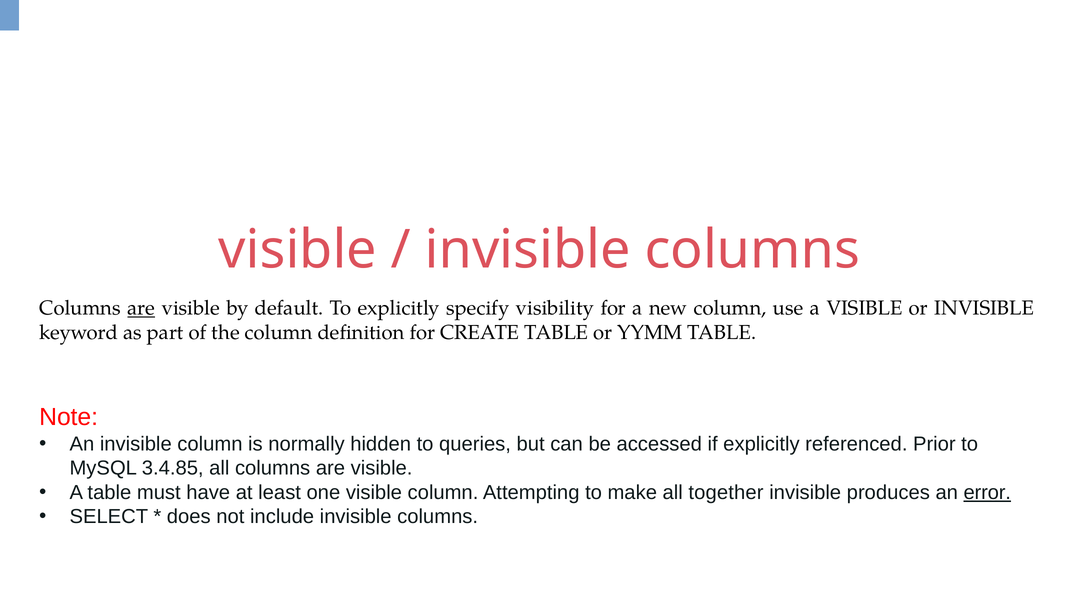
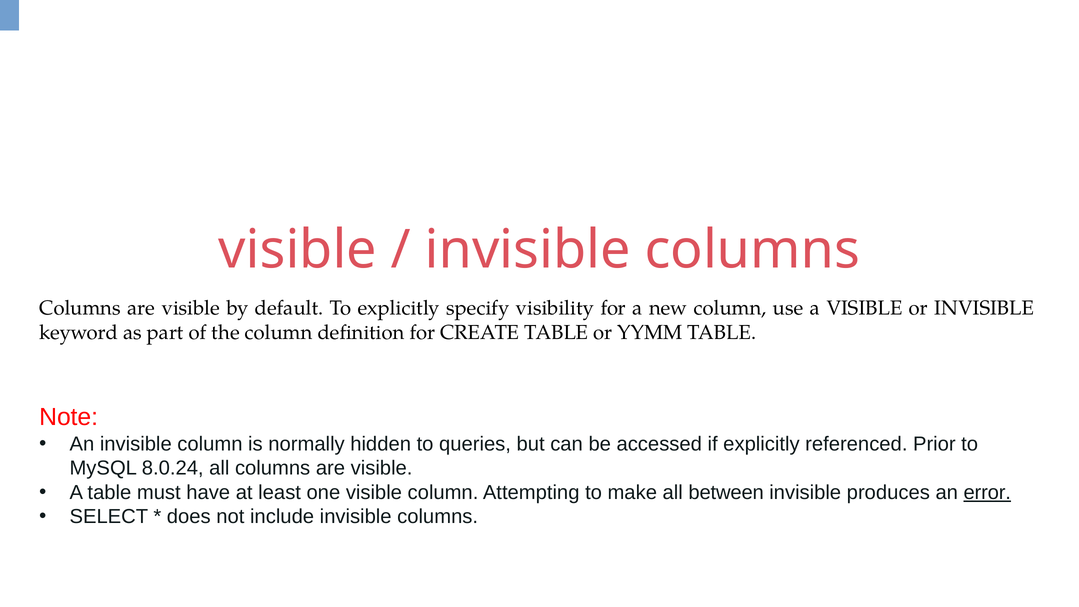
are underline: present -> none (141, 308)
3.4.85: 3.4.85 -> 8.0.24 (173, 468)
together: together -> between (726, 492)
